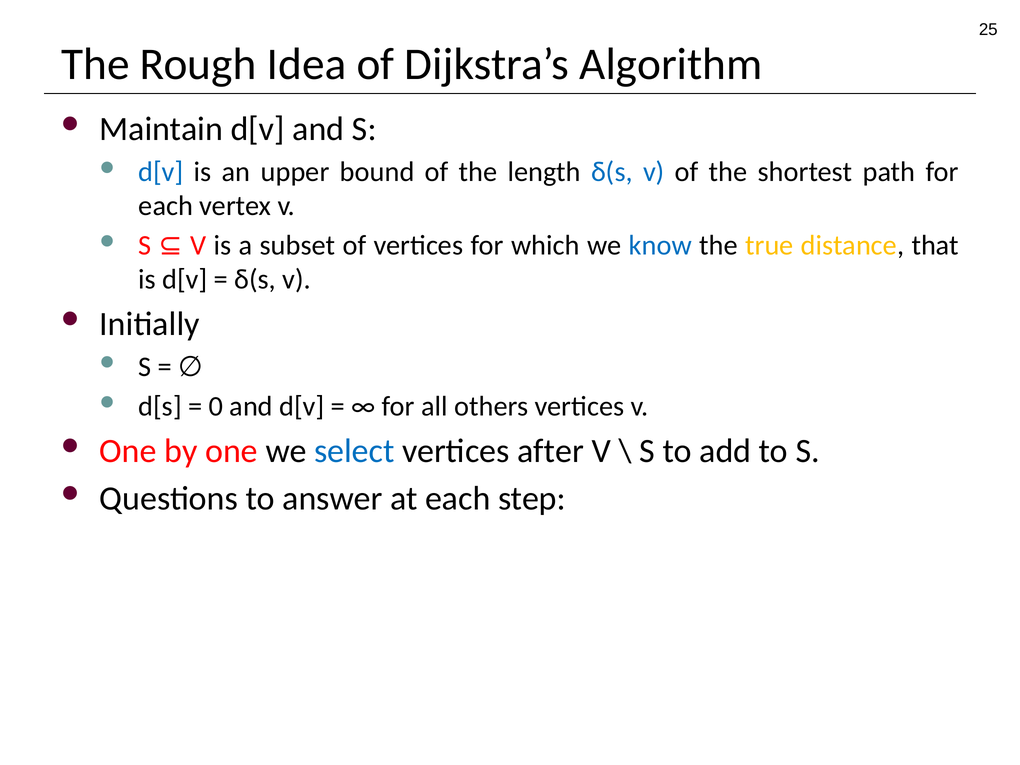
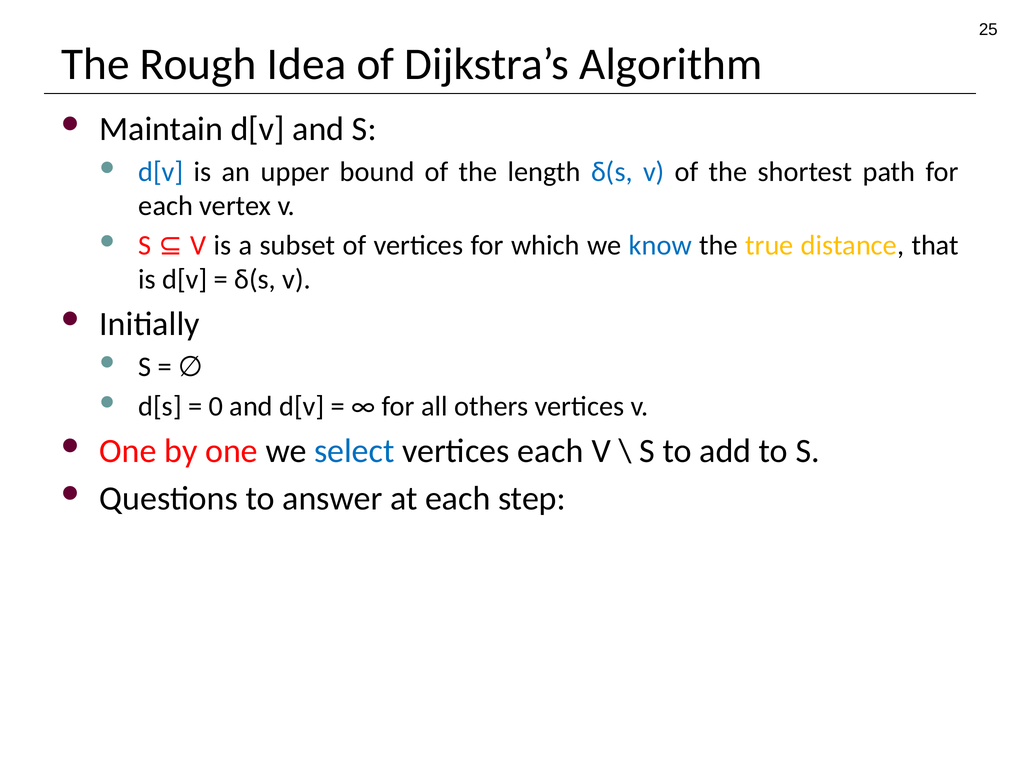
vertices after: after -> each (550, 451)
